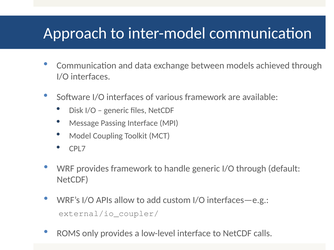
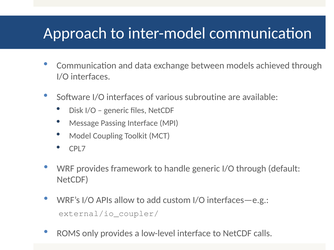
various framework: framework -> subroutine (205, 97)
